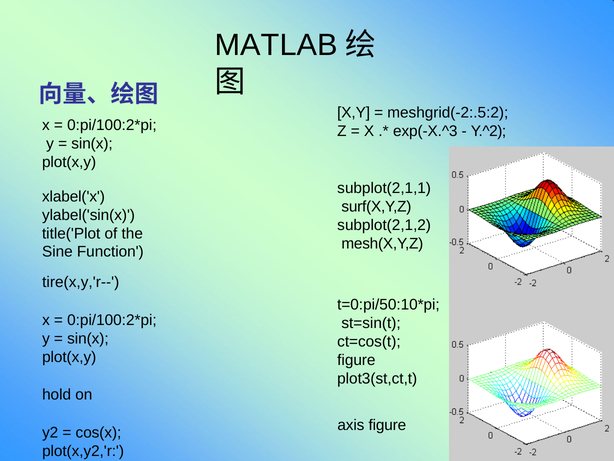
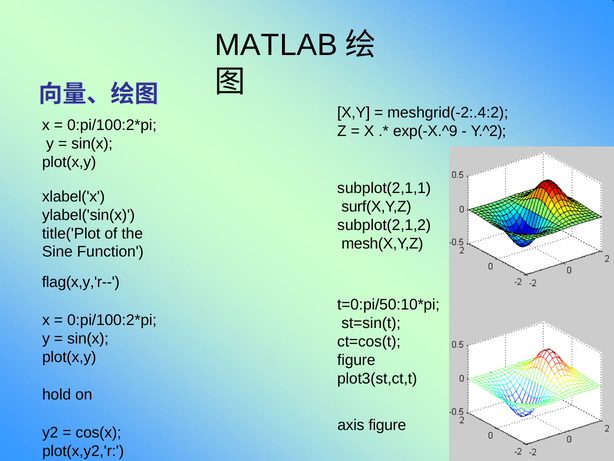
meshgrid(-2:.5:2: meshgrid(-2:.5:2 -> meshgrid(-2:.4:2 (448, 113)
exp(-X.^3: exp(-X.^3 -> exp(-X.^9 (425, 131)
tire(x,y,'r--: tire(x,y,'r-- -> flag(x,y,'r-- (81, 282)
